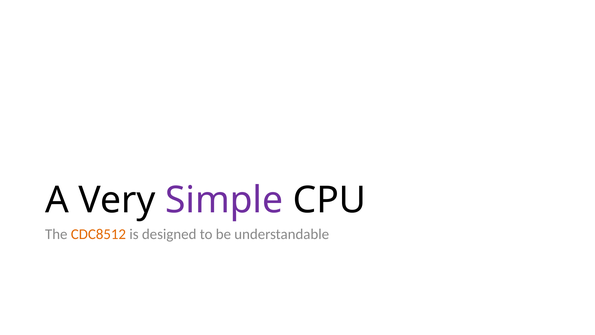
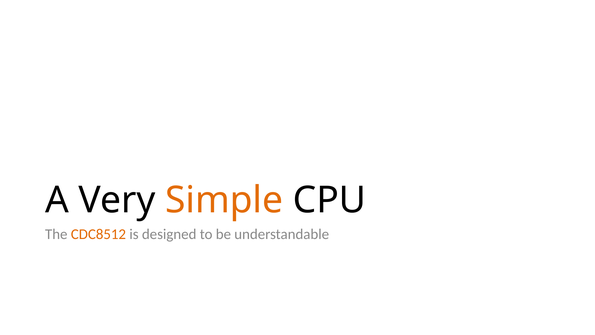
Simple colour: purple -> orange (224, 200)
